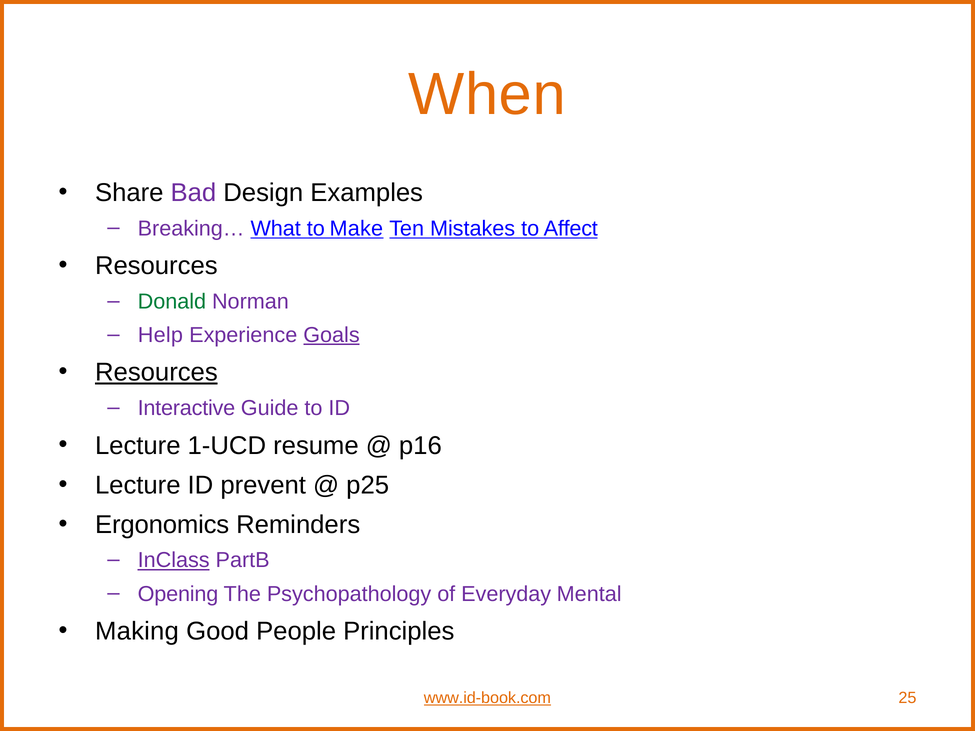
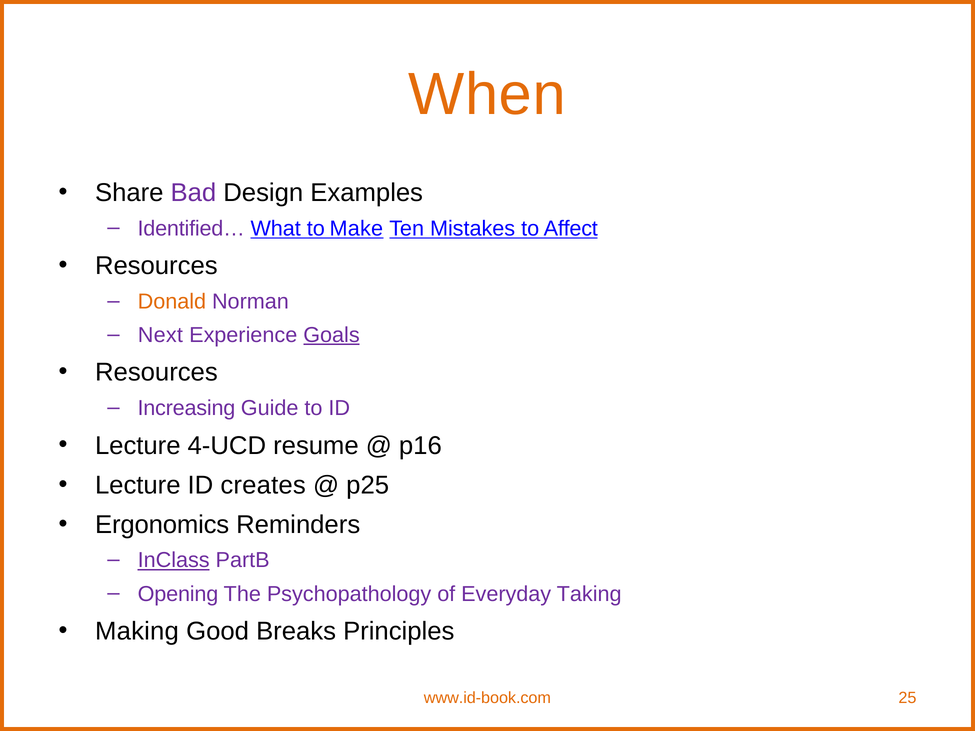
Breaking…: Breaking… -> Identified… (191, 228)
Donald colour: green -> orange (172, 302)
Help: Help -> Next (160, 335)
Resources underline: present -> none (156, 373)
Interactive: Interactive -> Increasing (186, 408)
1-UCD: 1-UCD -> 4-UCD (227, 446)
prevent: prevent -> creates (263, 485)
Mental: Mental -> Taking (589, 594)
People: People -> Breaks (296, 631)
www.id-book.com underline: present -> none (487, 698)
